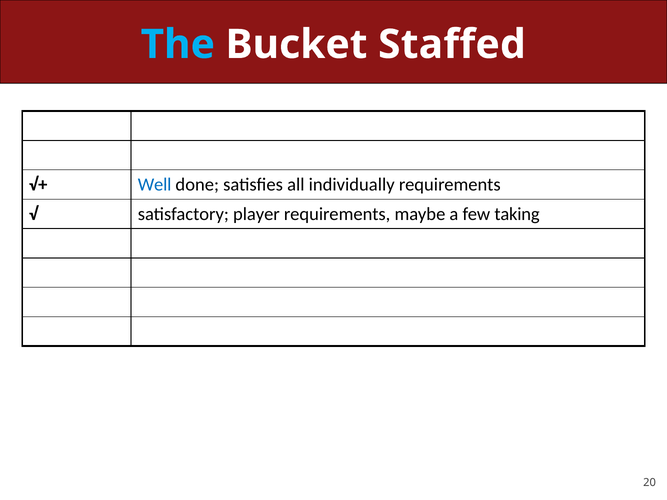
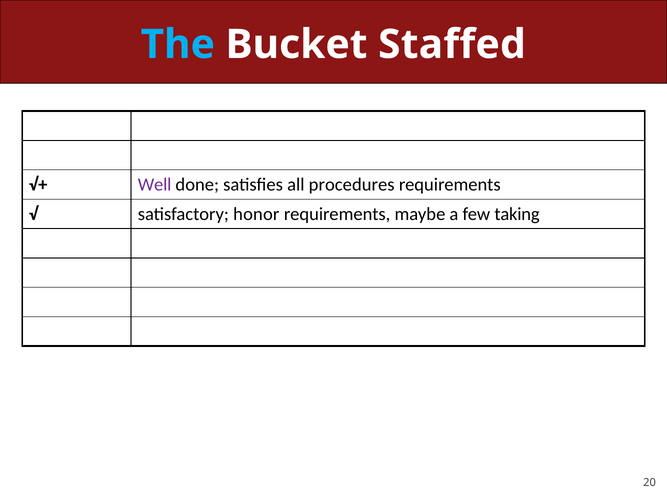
Well colour: blue -> purple (155, 185)
individually: individually -> procedures (352, 185)
player: player -> honor (256, 214)
